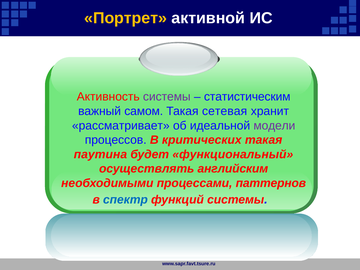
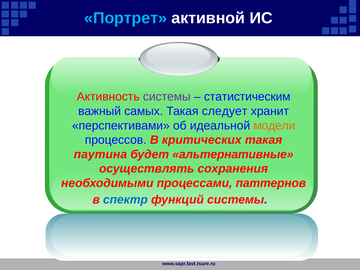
Портрет colour: yellow -> light blue (126, 18)
самом: самом -> самых (144, 111)
сетевая: сетевая -> следует (225, 111)
рассматривает: рассматривает -> перспективами (121, 126)
модели colour: purple -> orange (274, 126)
функциональный: функциональный -> альтернативные (233, 154)
английским: английским -> сохранения (233, 169)
